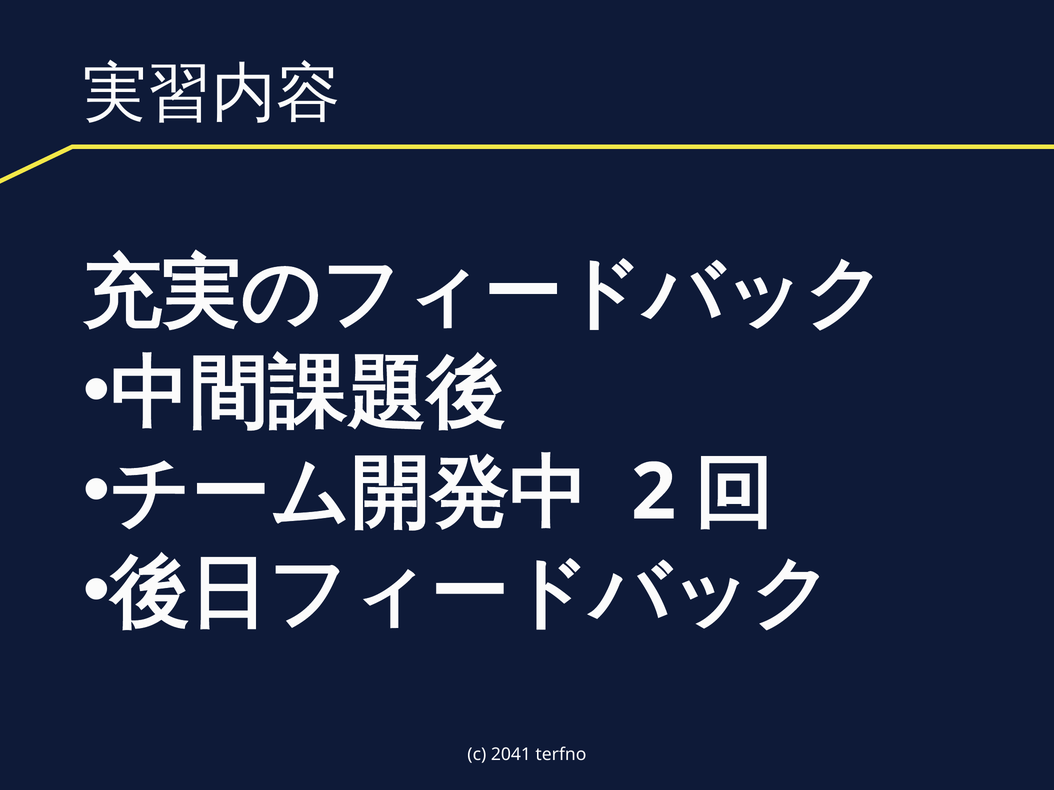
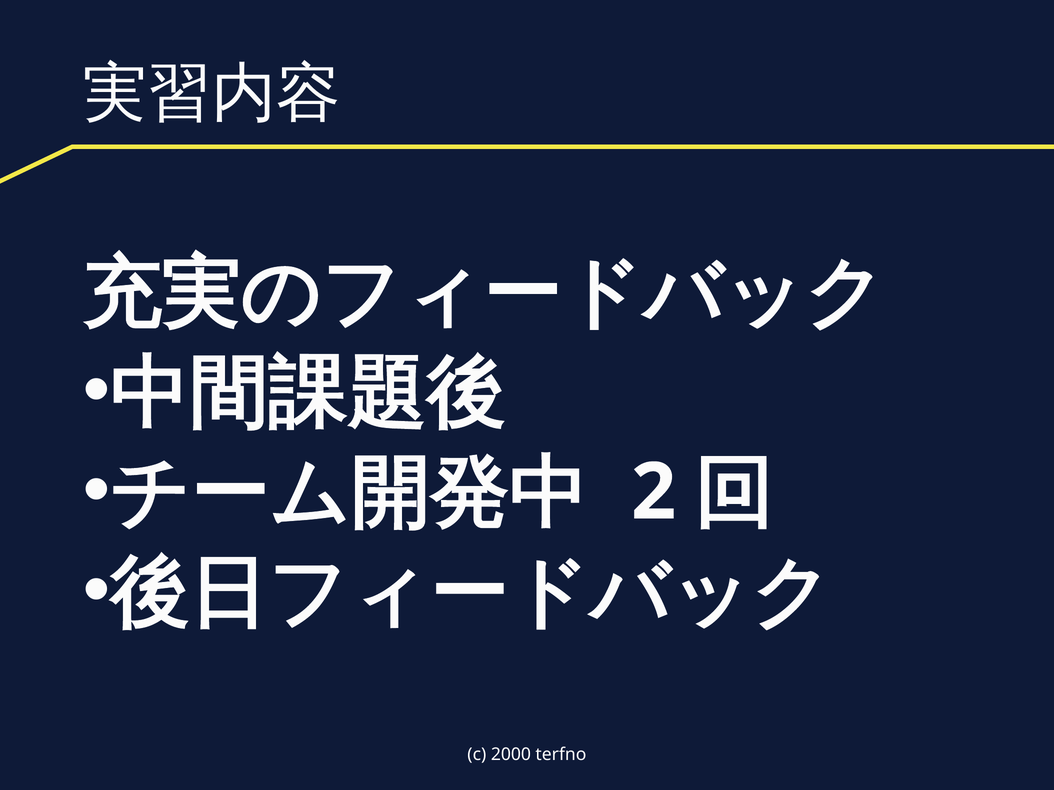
2041: 2041 -> 2000 (511, 755)
